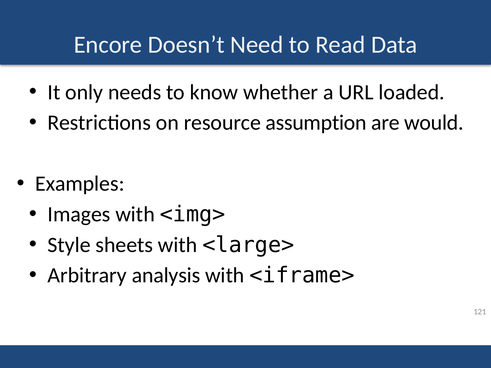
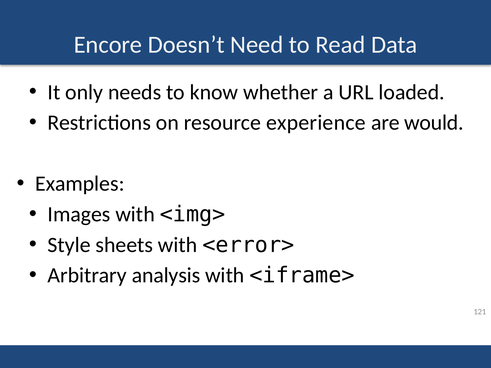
assumption: assumption -> experience (316, 123)
<large>: <large> -> <error> (248, 245)
